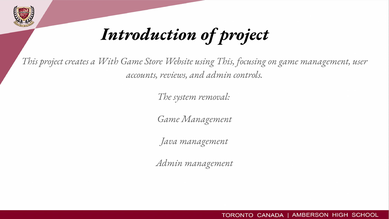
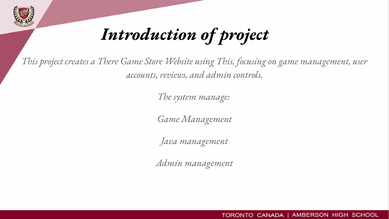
With: With -> There (108, 61)
removal: removal -> manage (214, 97)
